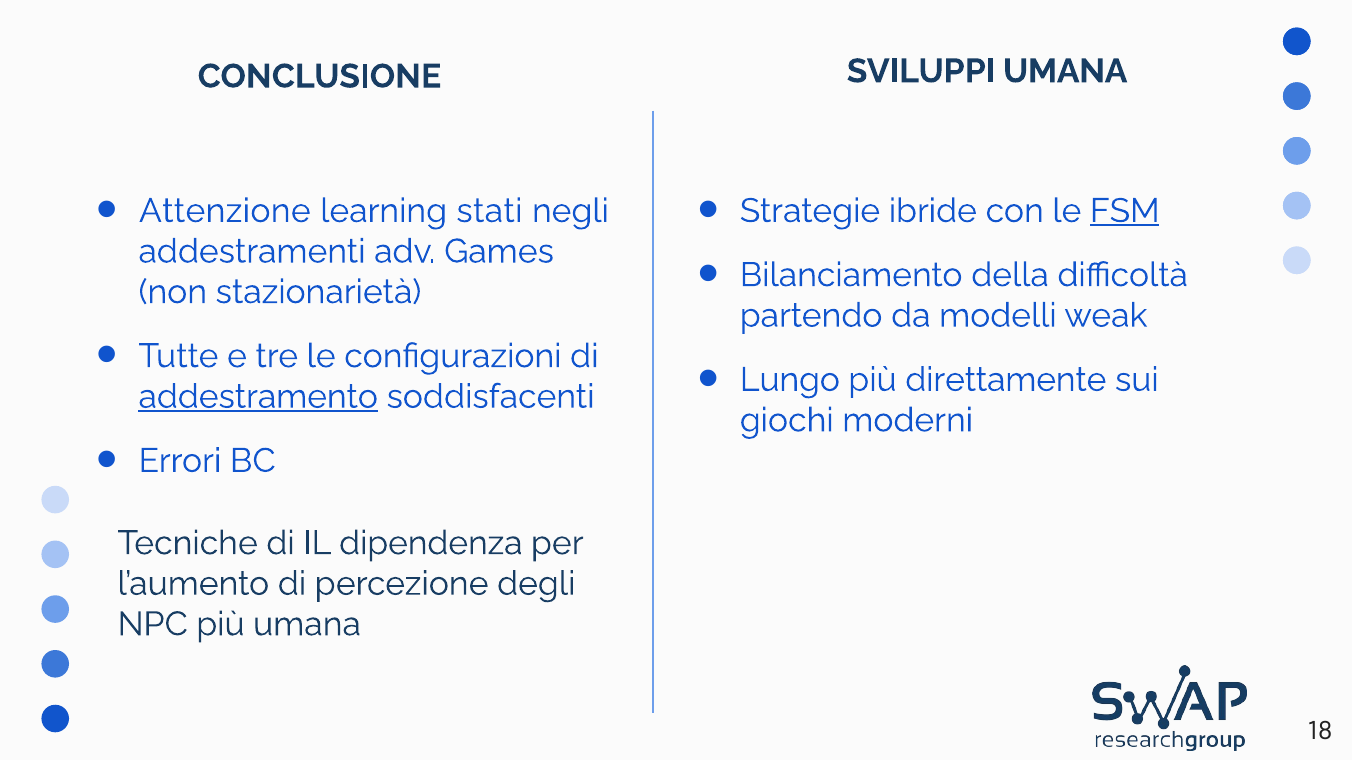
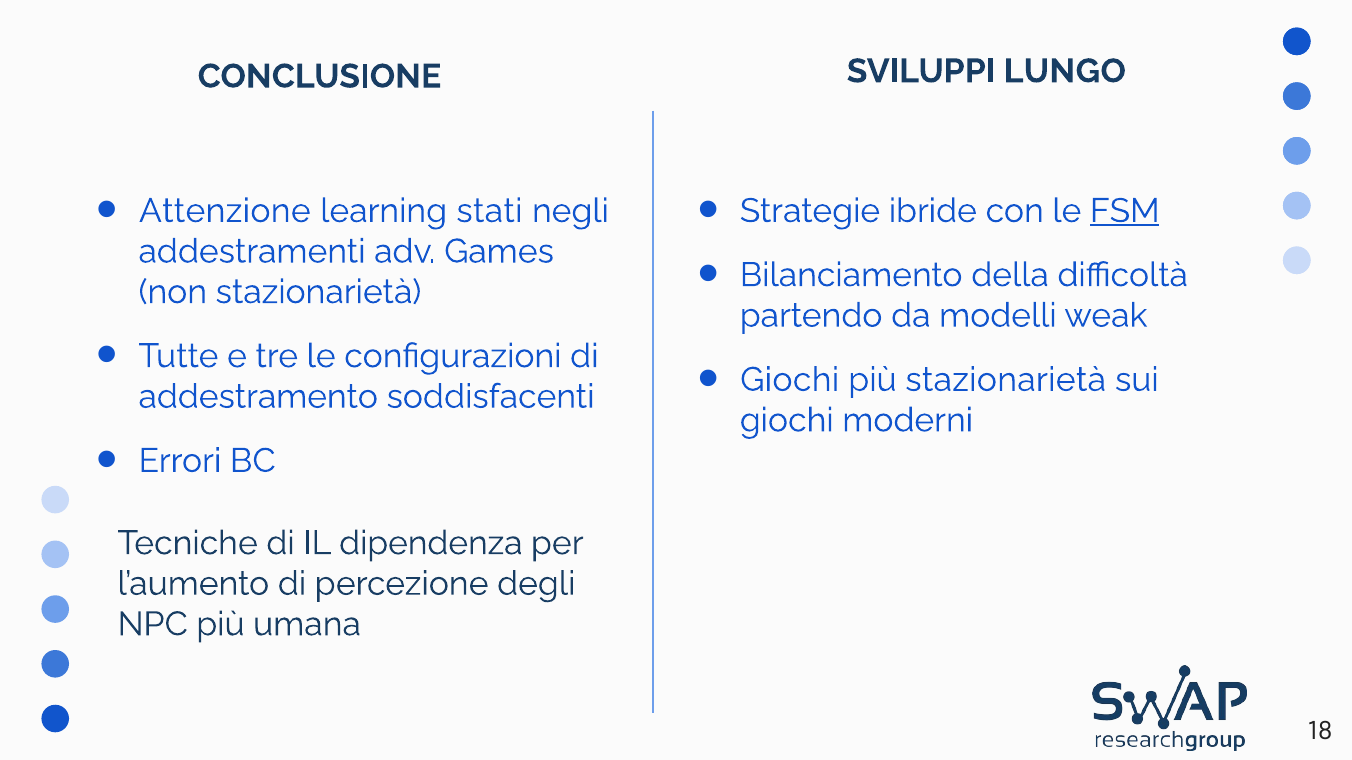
SVILUPPI UMANA: UMANA -> LUNGO (1065, 71)
Lungo: Lungo -> Giochi (790, 380)
più direttamente: direttamente -> stazionarietà (1006, 380)
addestramento underline: present -> none (258, 397)
